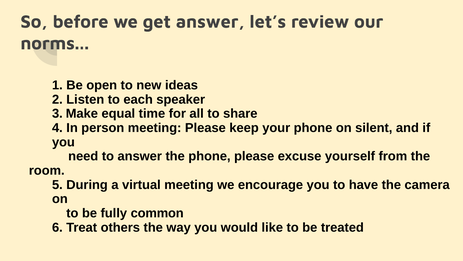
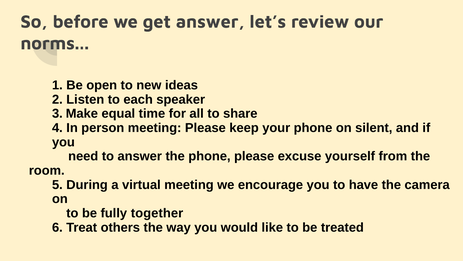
common: common -> together (157, 213)
